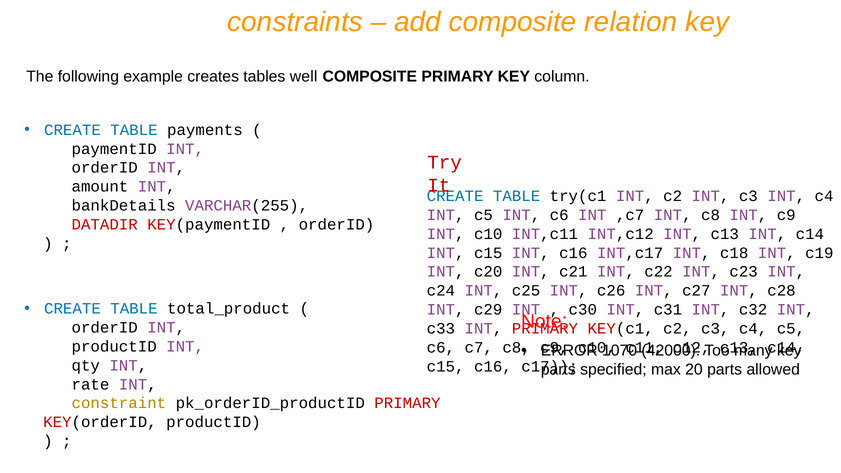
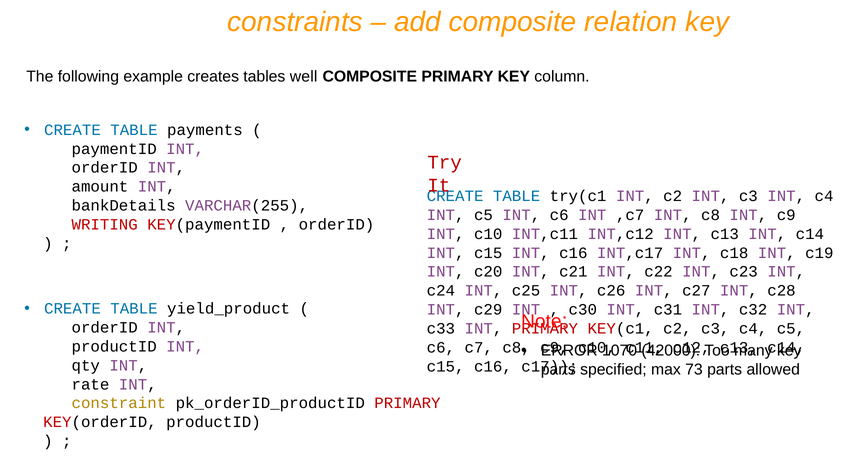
DATADIR: DATADIR -> WRITING (105, 225)
total_product: total_product -> yield_product (229, 309)
20: 20 -> 73 (694, 370)
